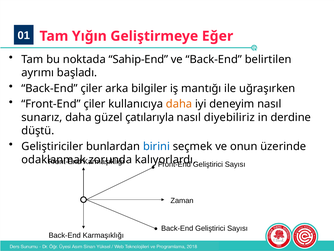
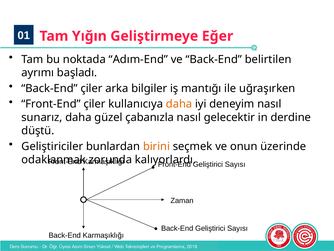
Sahip-End: Sahip-End -> Adım-End (138, 59)
çatılarıyla: çatılarıyla -> çabanızla (150, 117)
diyebiliriz: diyebiliriz -> gelecektir (229, 117)
birini colour: blue -> orange (156, 146)
